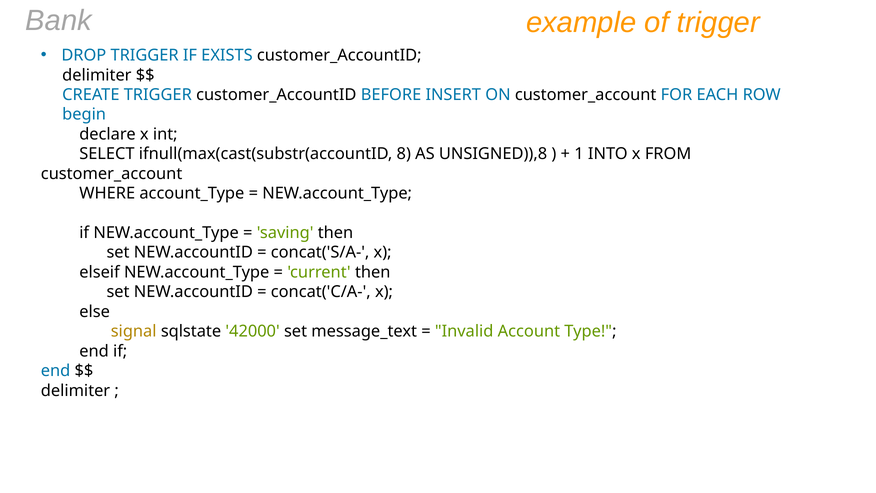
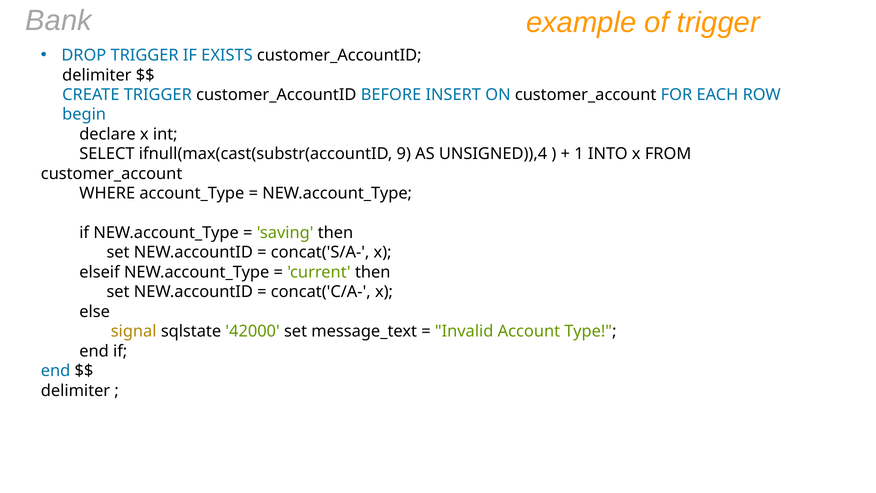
8: 8 -> 9 (404, 154)
UNSIGNED)),8: UNSIGNED)),8 -> UNSIGNED)),4 (493, 154)
